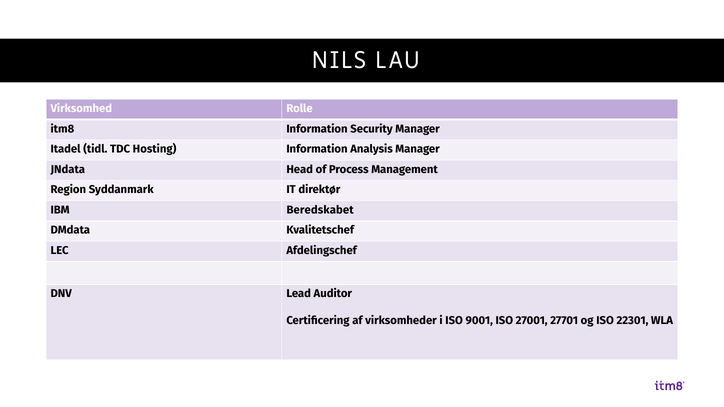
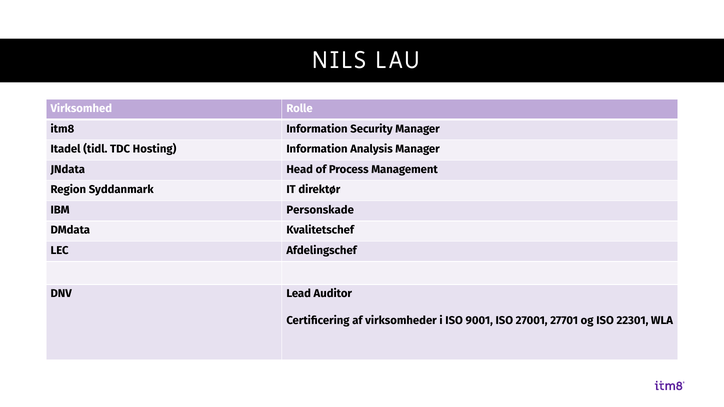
Beredskabet: Beredskabet -> Personskade (320, 210)
